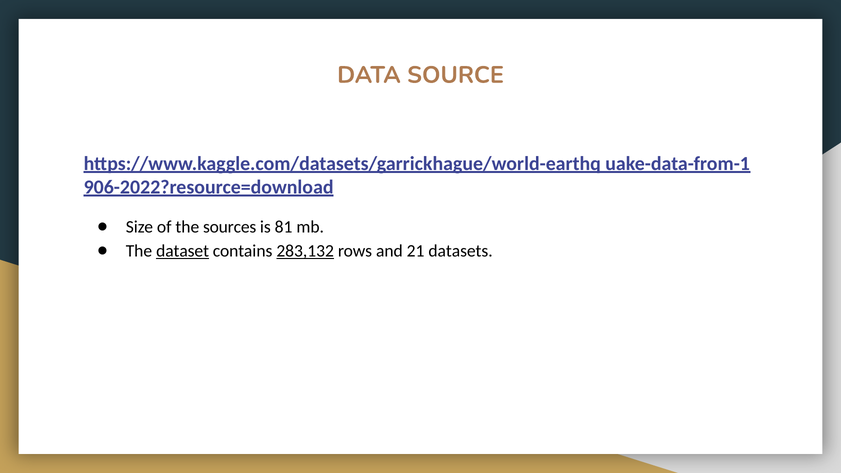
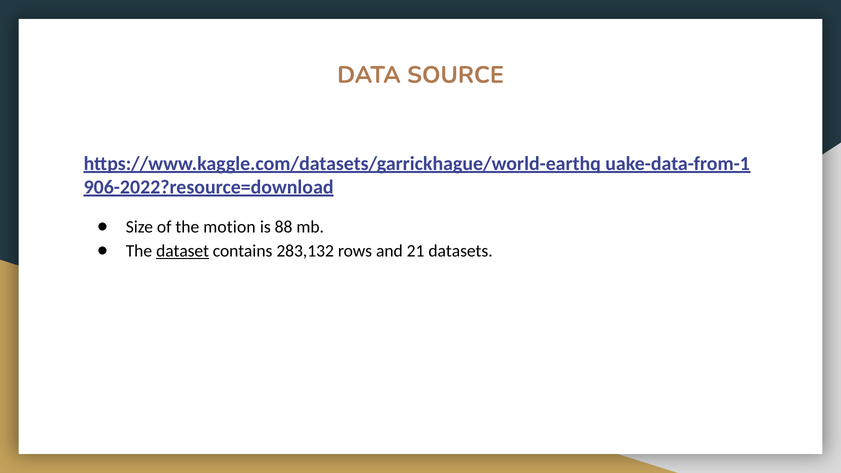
sources: sources -> motion (229, 227)
81: 81 -> 88 (284, 227)
283,132 underline: present -> none (305, 251)
